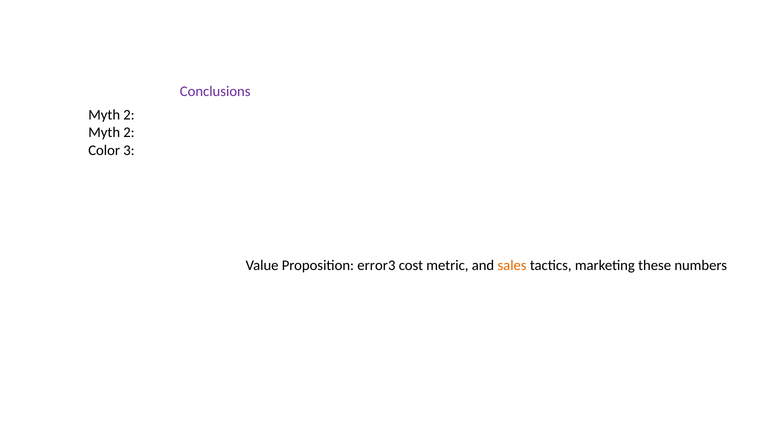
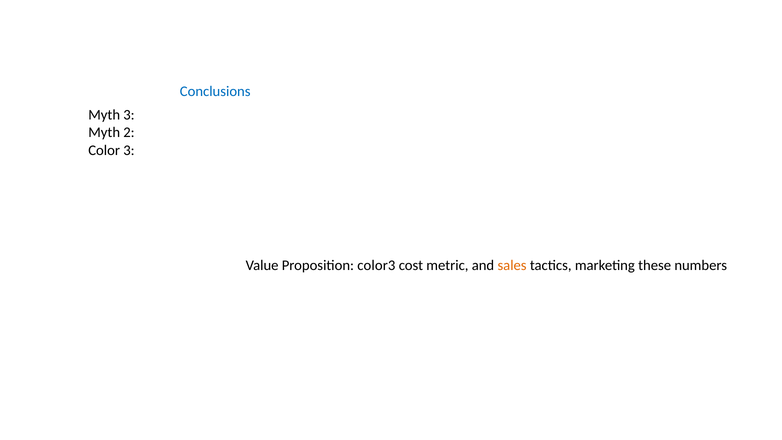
Conclusions colour: purple -> blue (215, 91)
2: 2 -> 3 (129, 115)
error3: error3 -> color3 (376, 265)
